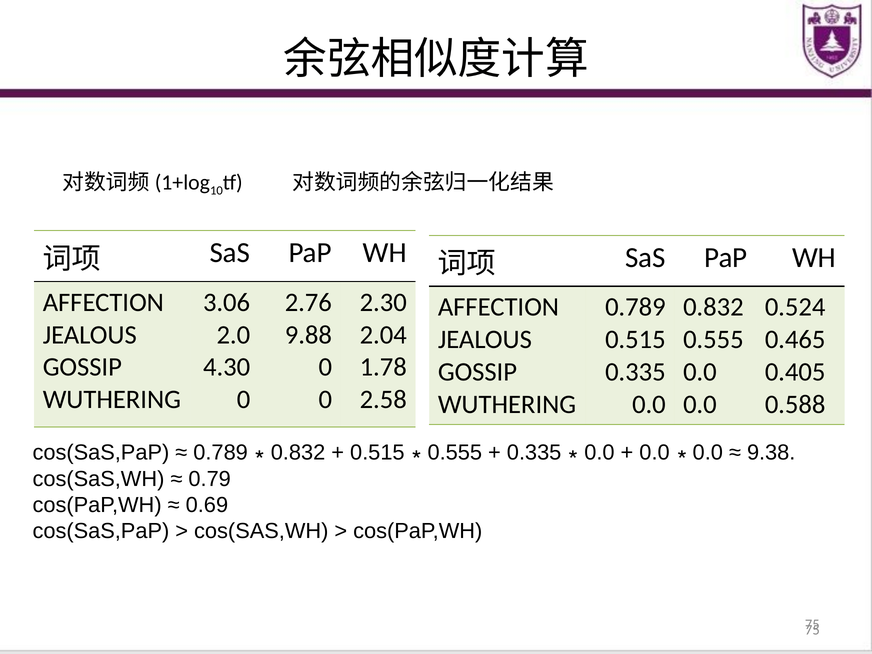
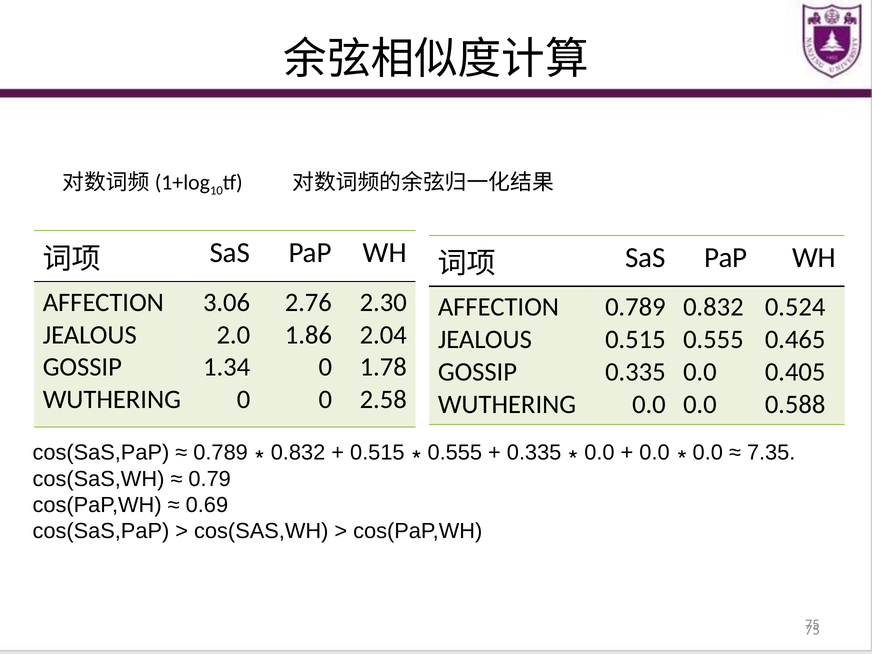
9.88: 9.88 -> 1.86 (308, 335)
4.30: 4.30 -> 1.34 (227, 367)
9.38: 9.38 -> 7.35 (771, 453)
